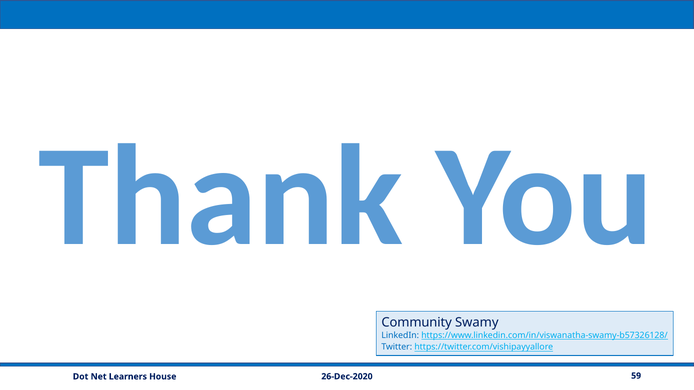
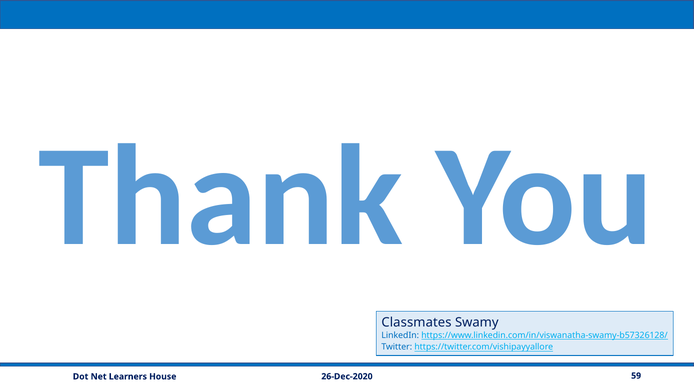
Community: Community -> Classmates (416, 323)
